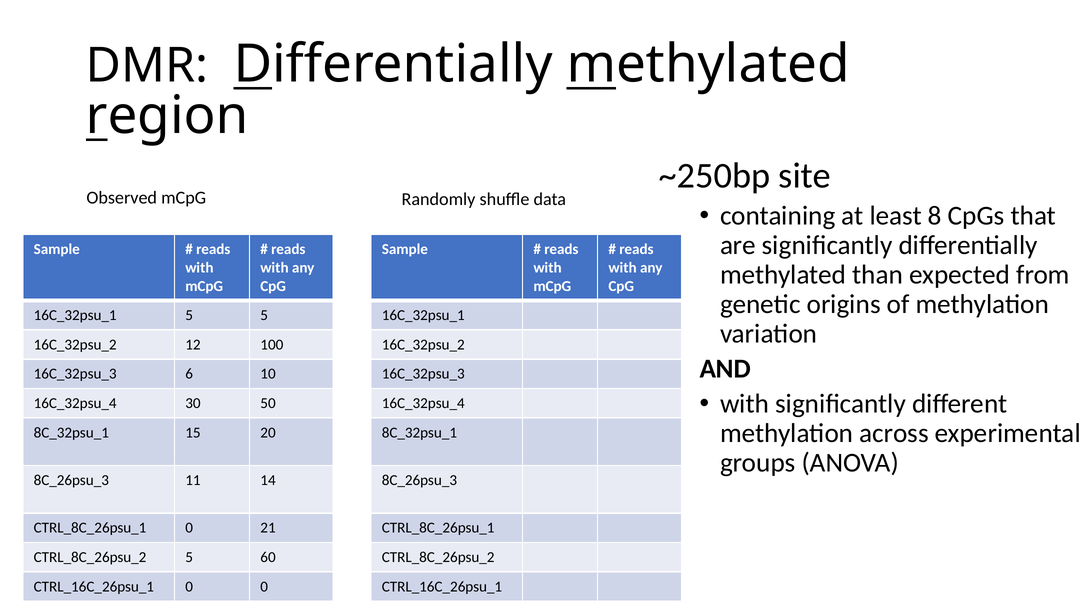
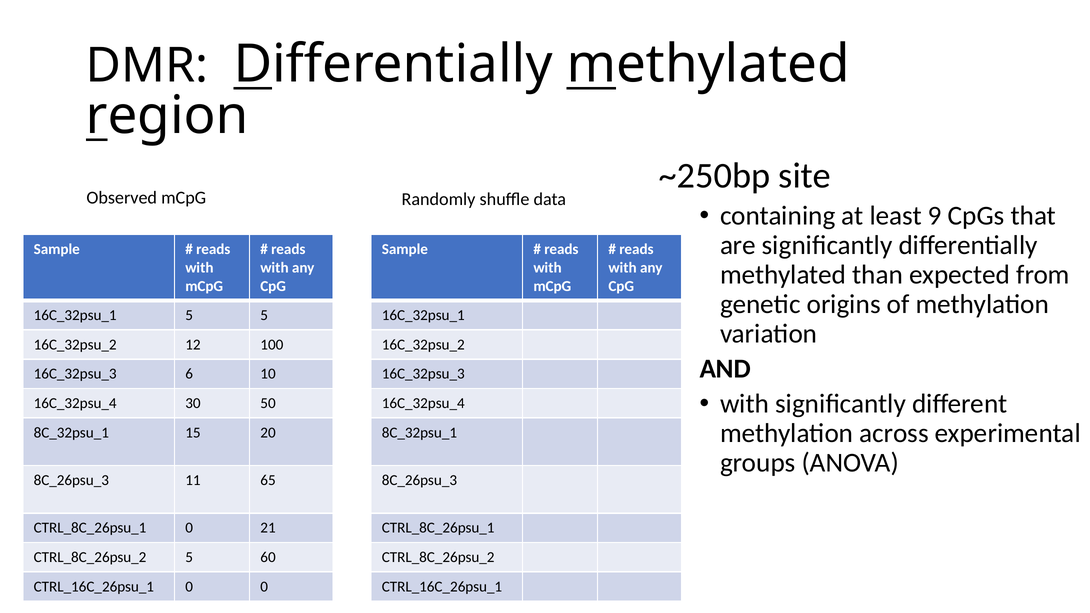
8: 8 -> 9 (935, 216)
14: 14 -> 65 (268, 480)
